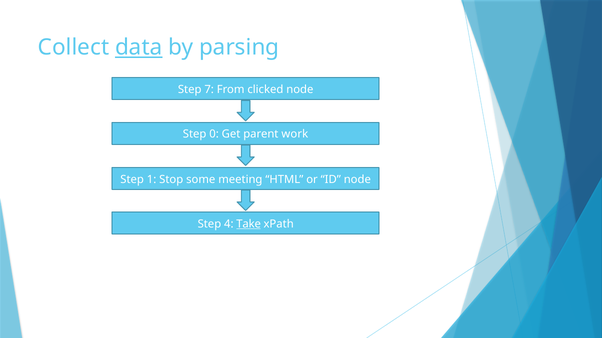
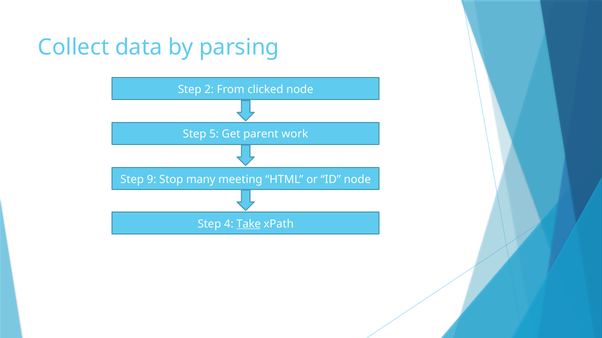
data underline: present -> none (139, 47)
7: 7 -> 2 (209, 89)
0: 0 -> 5 (214, 134)
1: 1 -> 9 (152, 180)
some: some -> many (201, 180)
